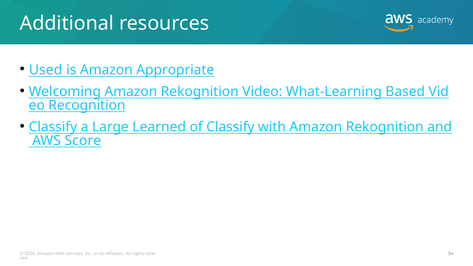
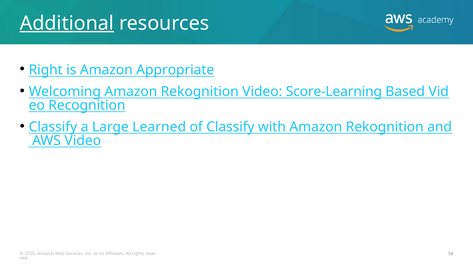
Additional underline: none -> present (67, 23)
Used: Used -> Right (46, 70)
What-Learning: What-Learning -> Score-Learning (334, 92)
AWS Score: Score -> Video (83, 141)
